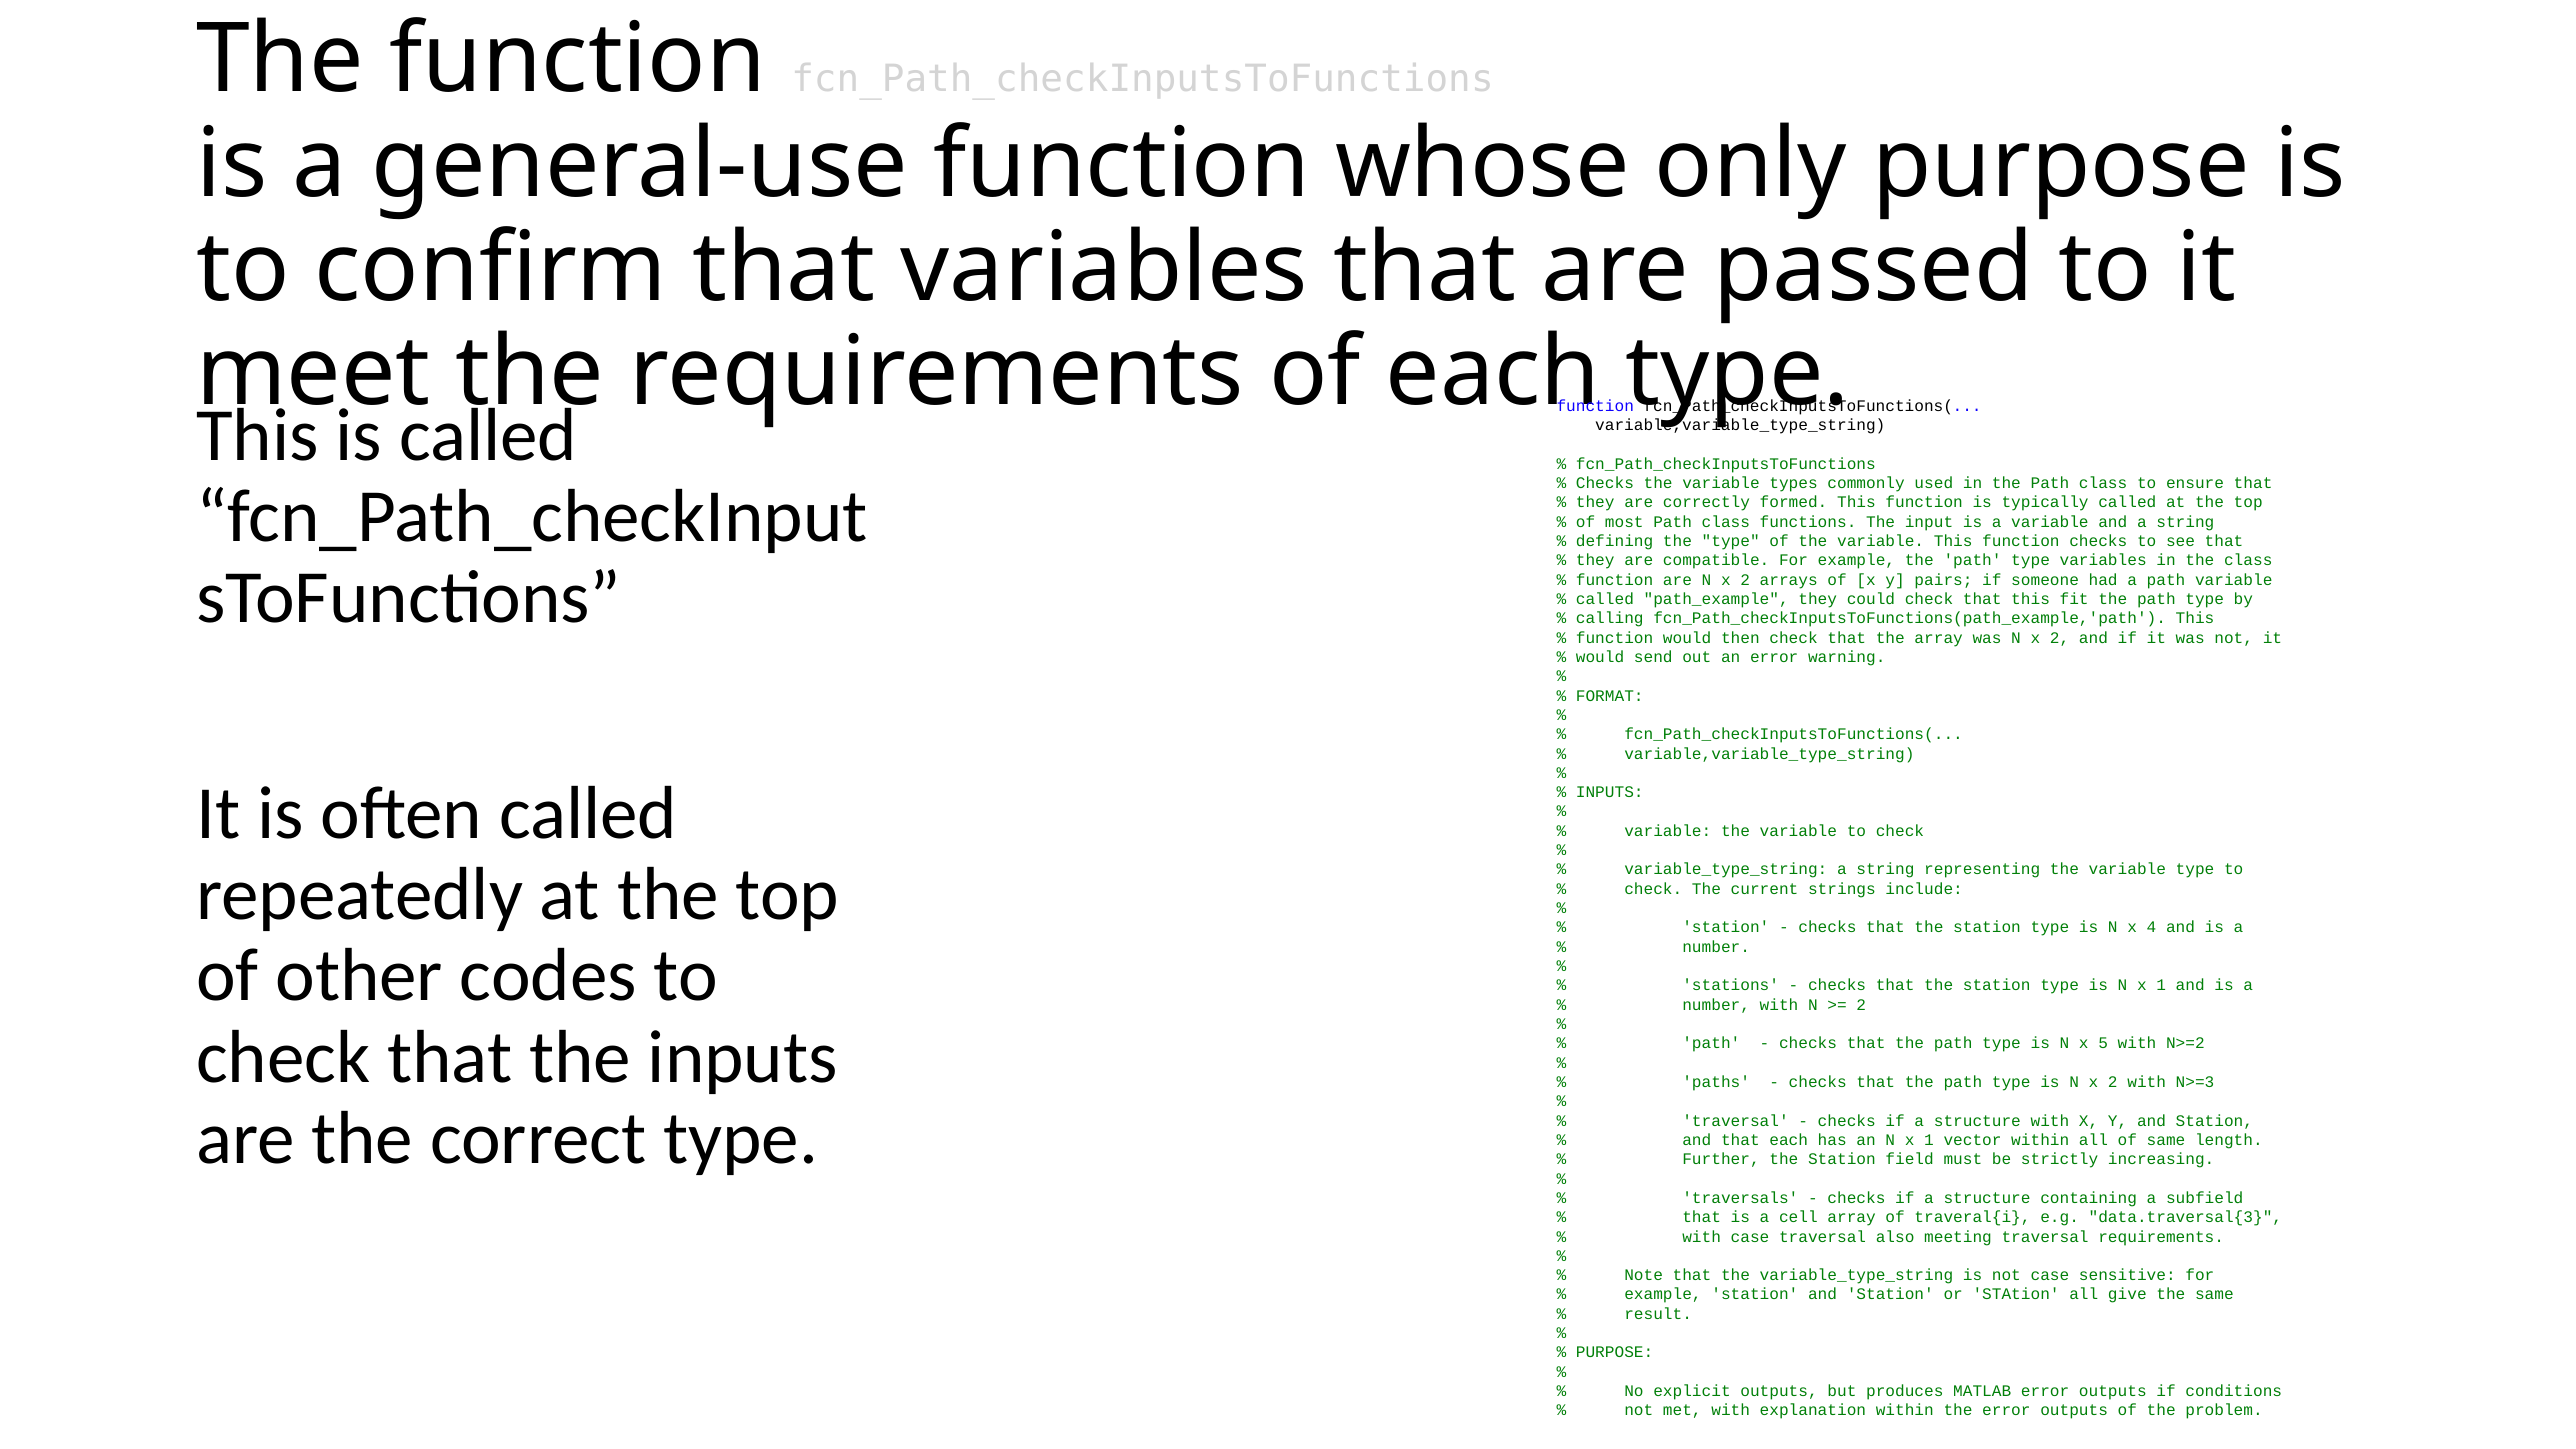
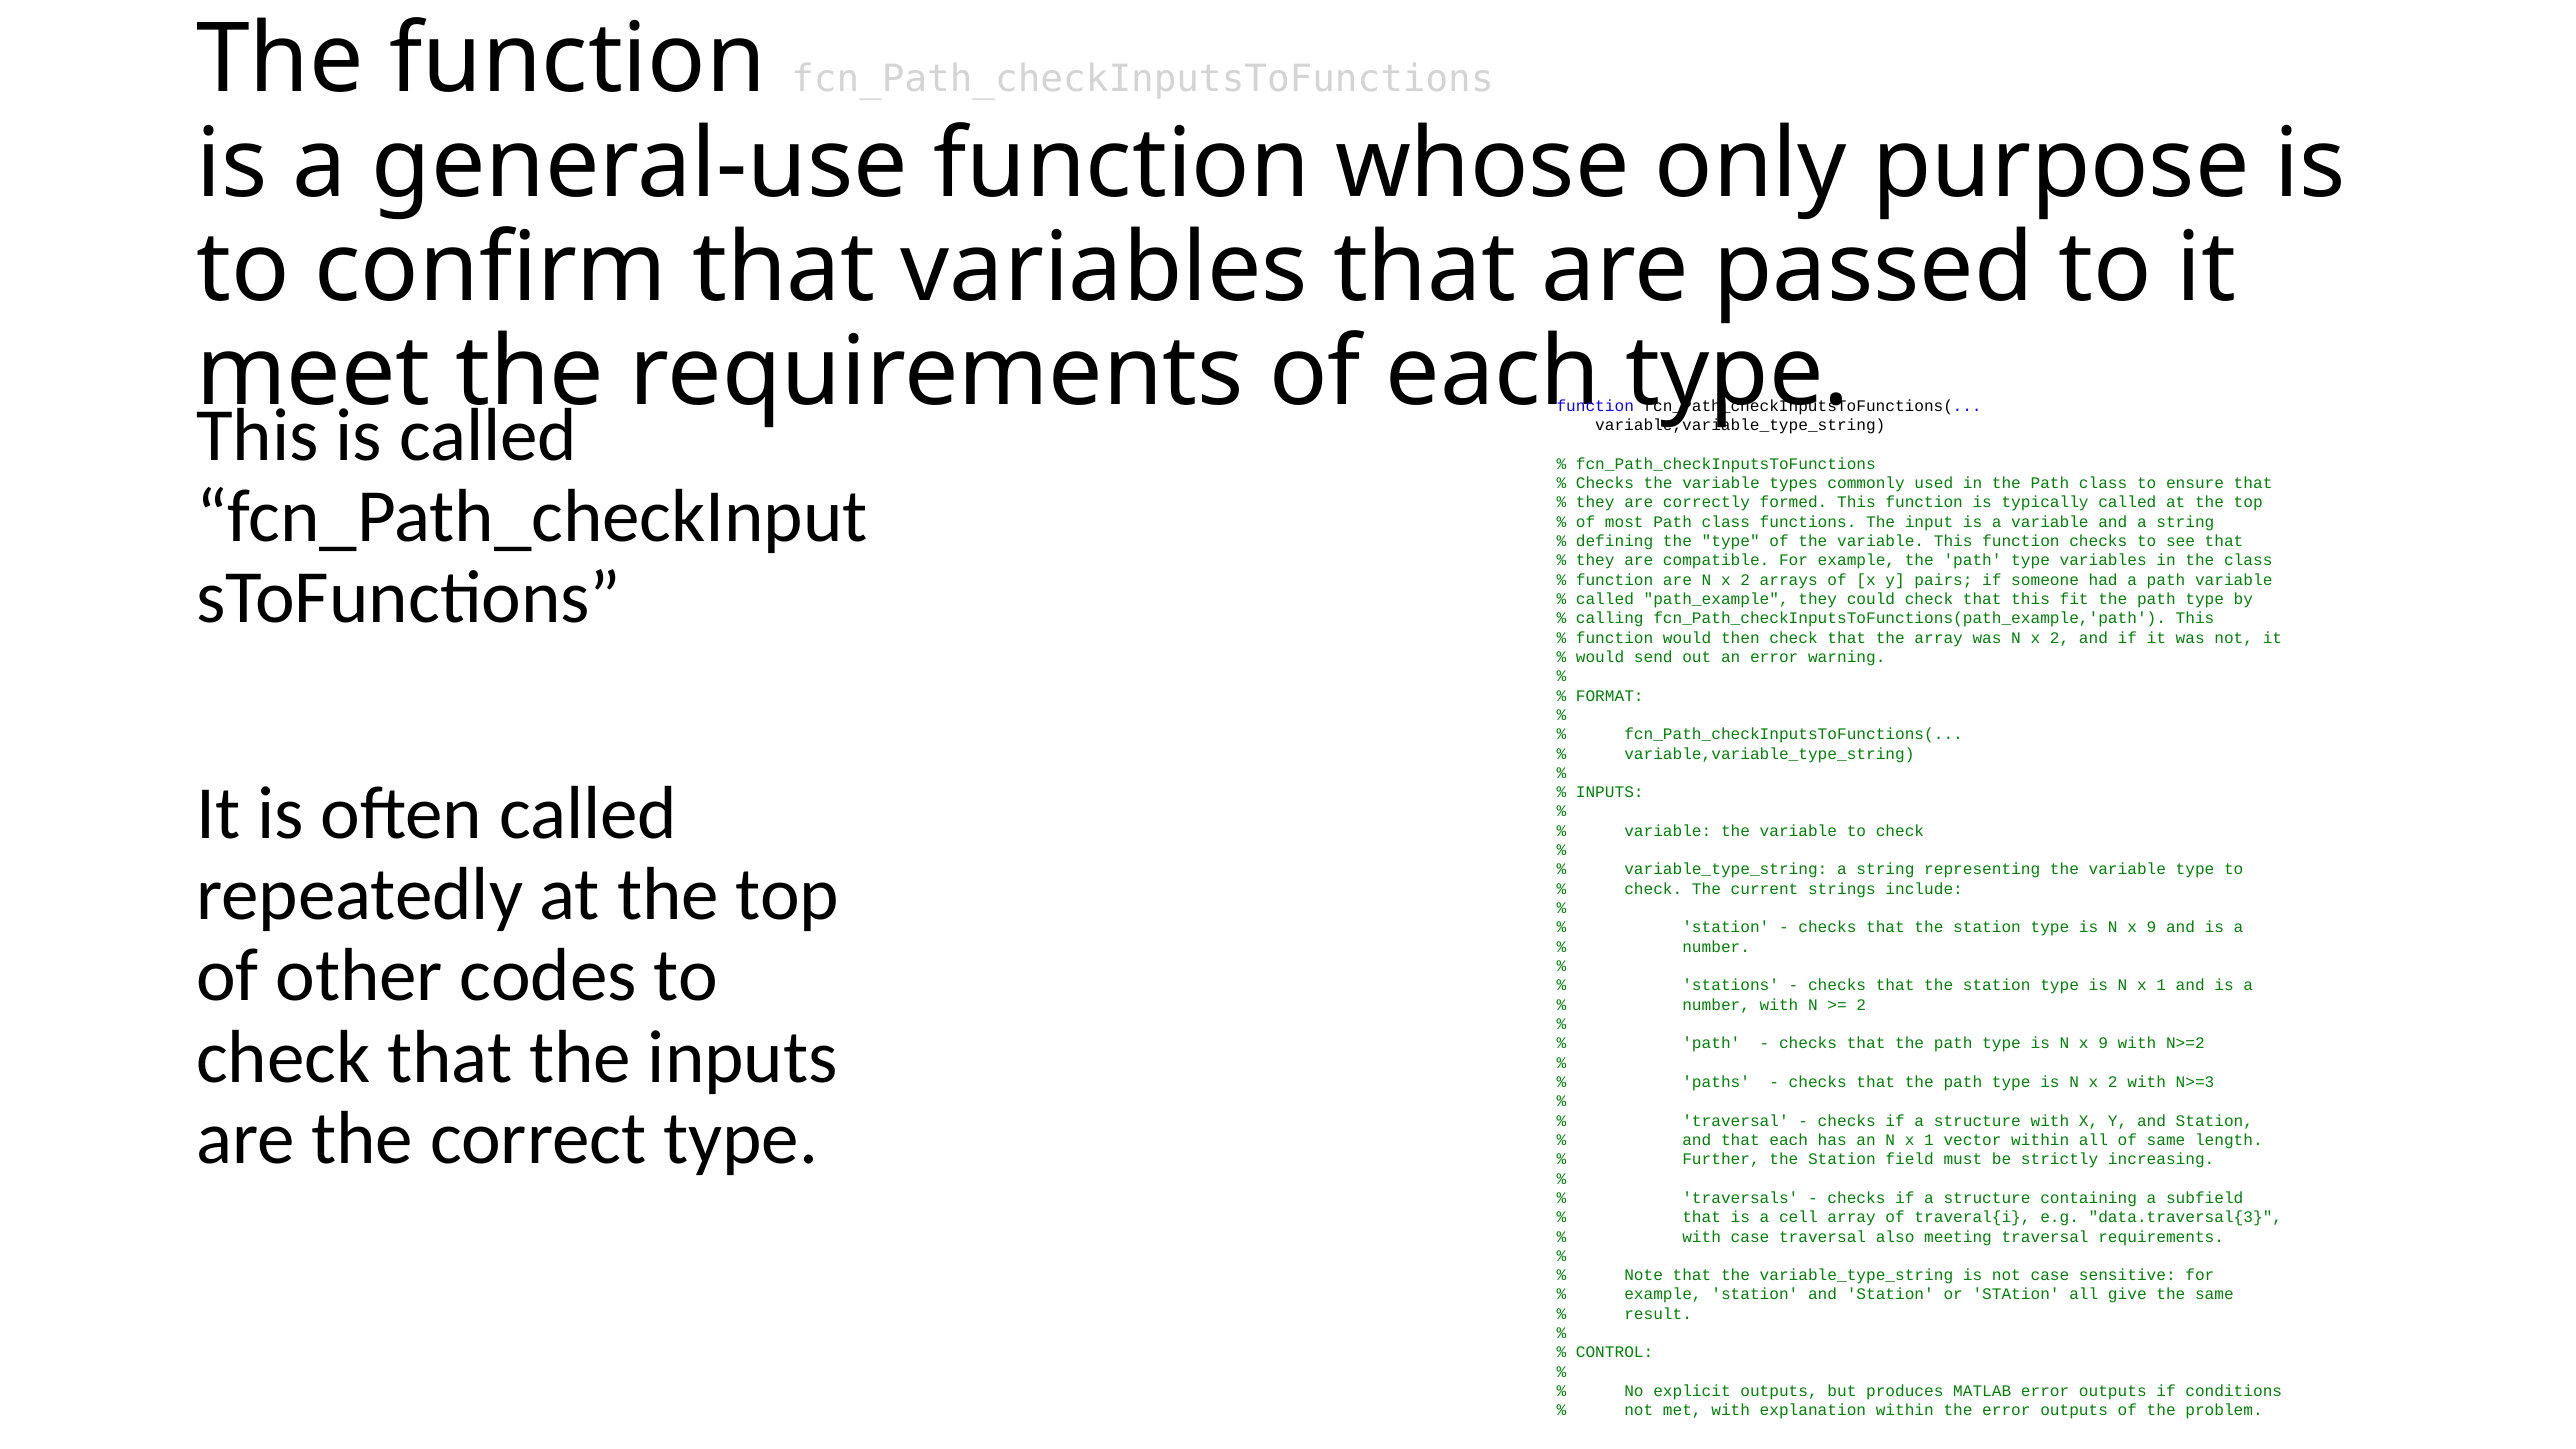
4: 4 -> 9 (2152, 928)
5: 5 -> 9 (2103, 1044)
PURPOSE: PURPOSE -> CONTROL (1615, 1353)
